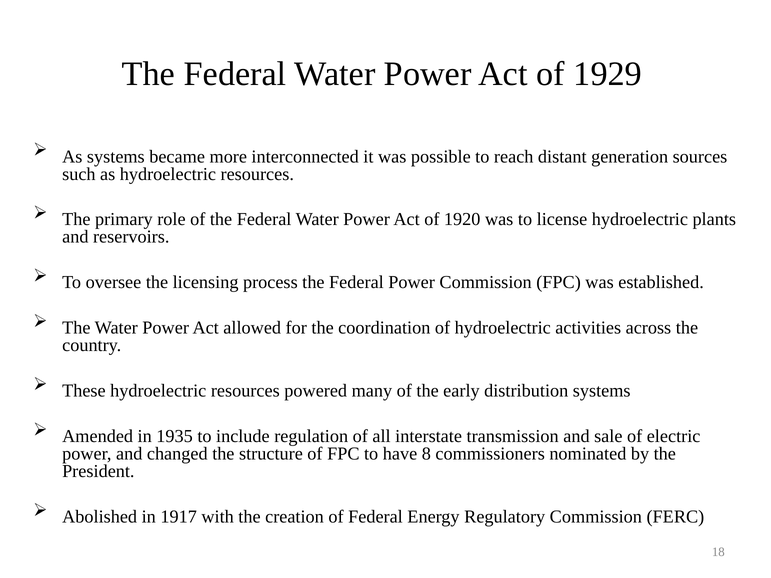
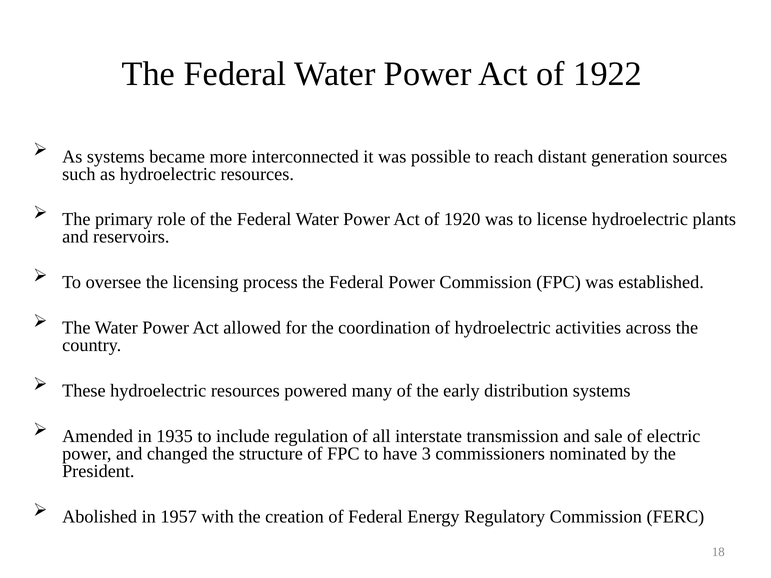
1929: 1929 -> 1922 (608, 74)
8: 8 -> 3 (426, 454)
1917: 1917 -> 1957 (179, 517)
